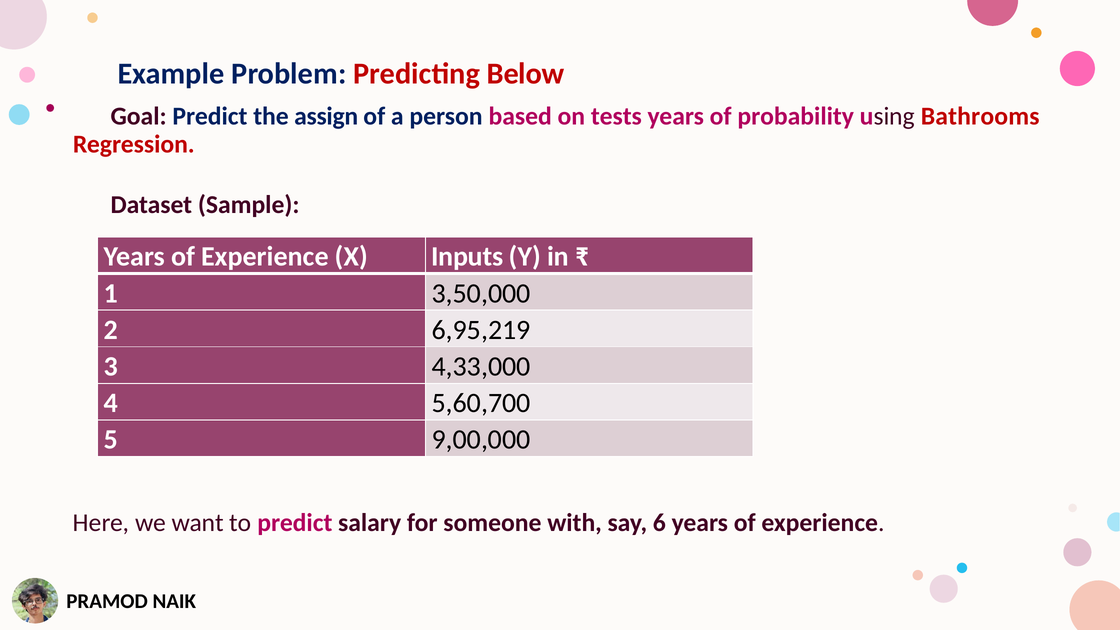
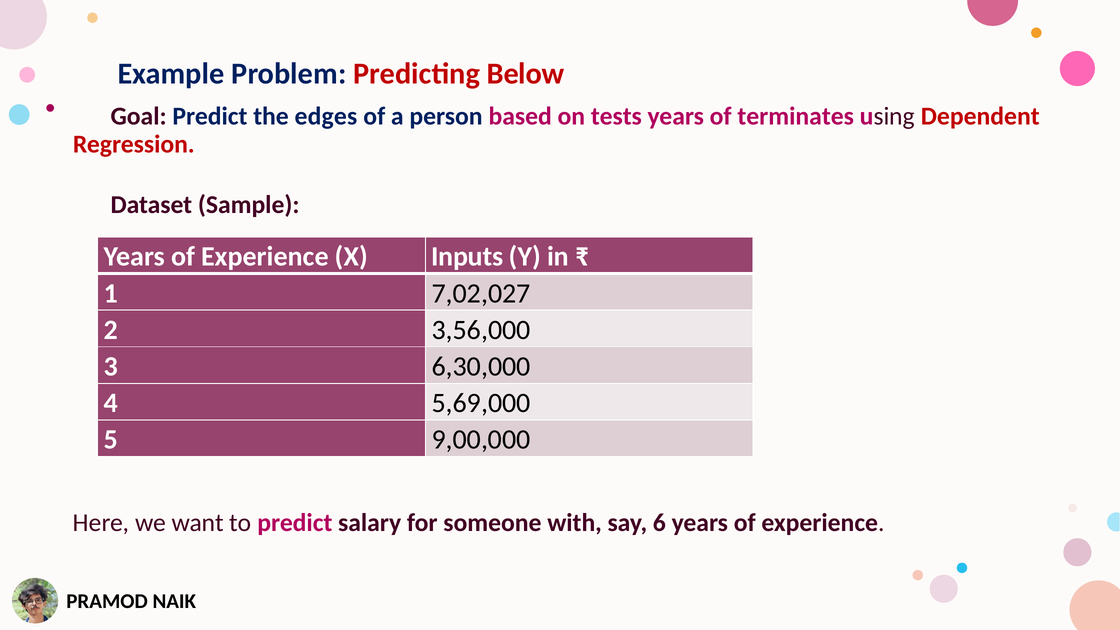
assign: assign -> edges (326, 116)
probability: probability -> terminates (796, 116)
Bathrooms: Bathrooms -> Dependent (980, 116)
3,50,000: 3,50,000 -> 7,02,027 (481, 293)
6,95,219: 6,95,219 -> 3,56,000 (481, 330)
4,33,000: 4,33,000 -> 6,30,000 (481, 366)
5,60,700: 5,60,700 -> 5,69,000 (481, 403)
